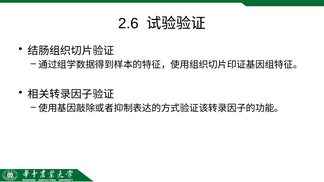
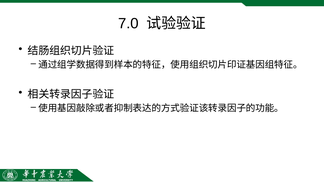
2.6: 2.6 -> 7.0 (128, 24)
